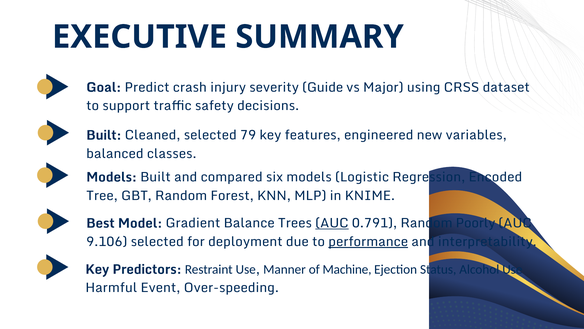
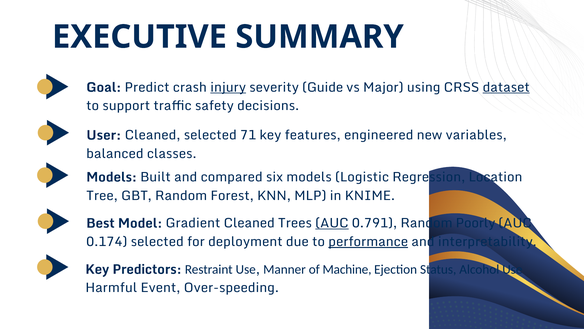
injury underline: none -> present (228, 87)
dataset underline: none -> present (506, 87)
Built: Built -> User (104, 135)
79: 79 -> 71 (248, 135)
Encoded: Encoded -> Location (495, 177)
Gradient Balance: Balance -> Cleaned (249, 223)
9.106: 9.106 -> 0.174 (107, 241)
